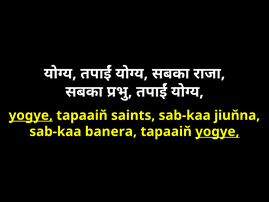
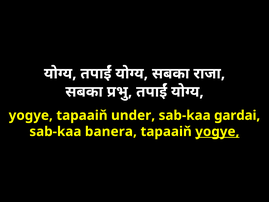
yogye underline: present -> none (31, 115)
saints: saints -> under (133, 115)
jiuňna: jiuňna -> gardai (237, 115)
